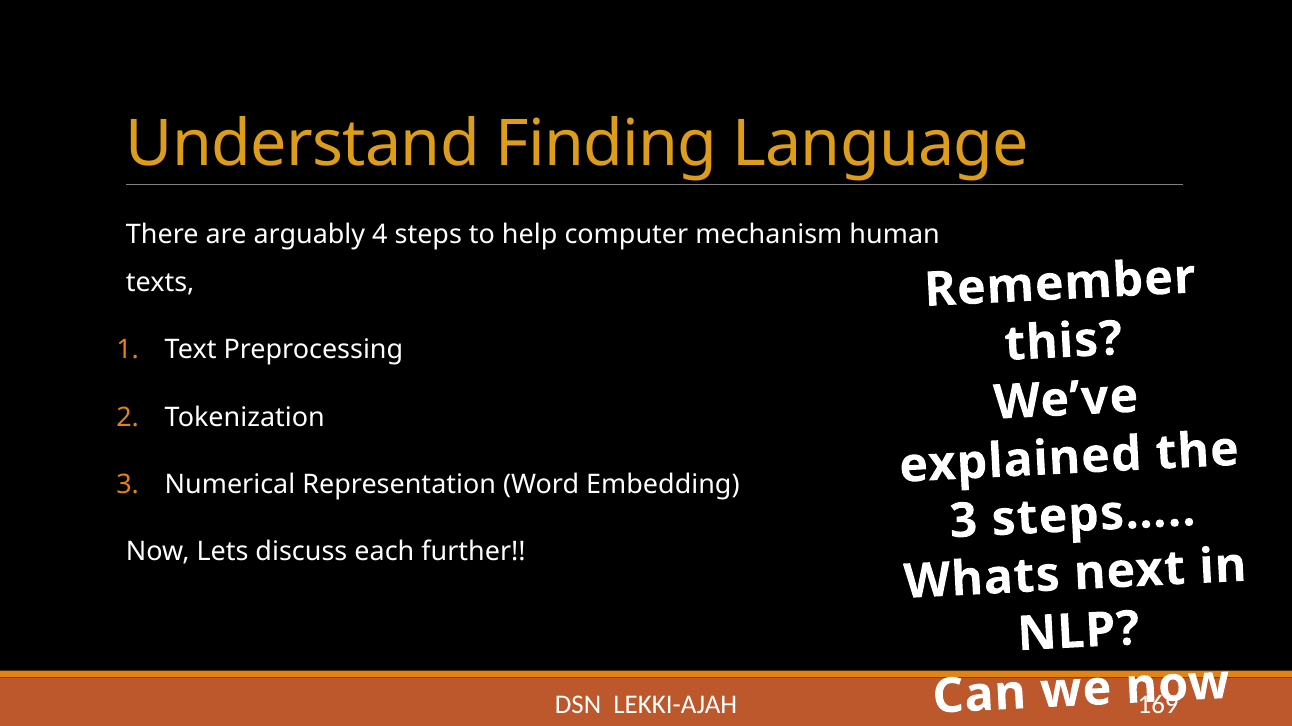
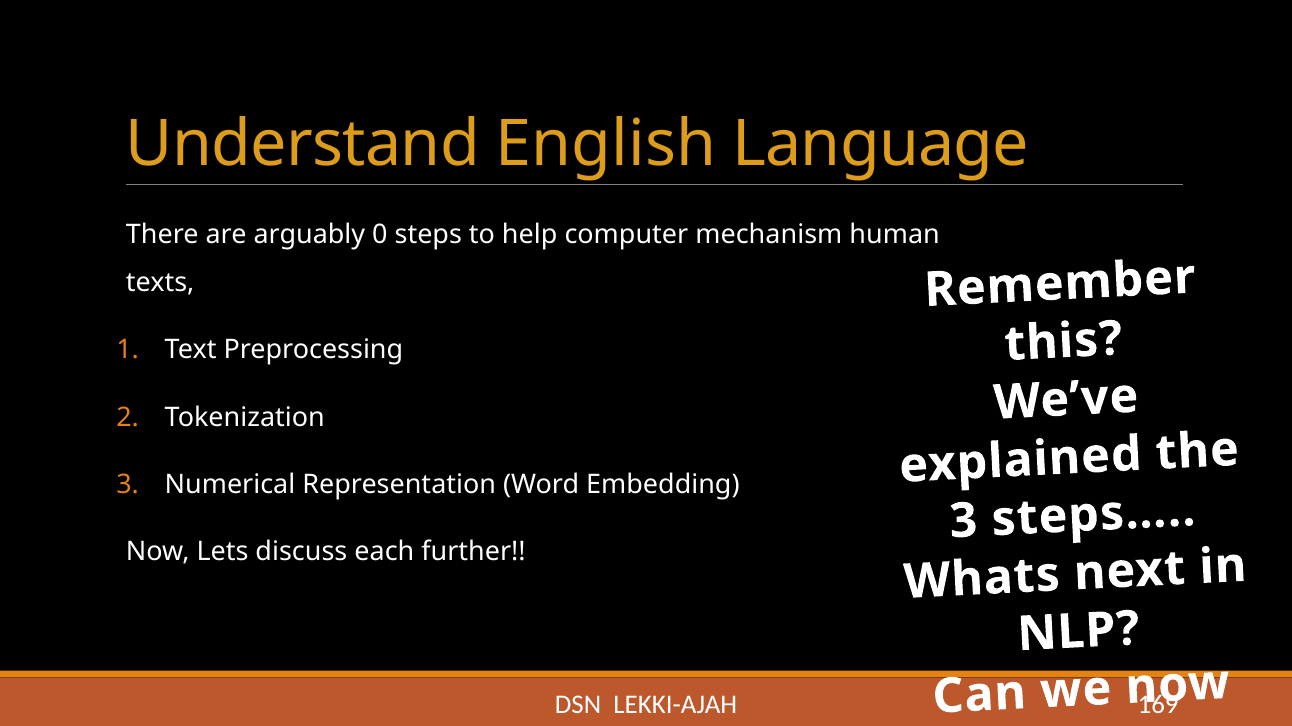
Finding: Finding -> English (606, 145)
4: 4 -> 0 (380, 235)
